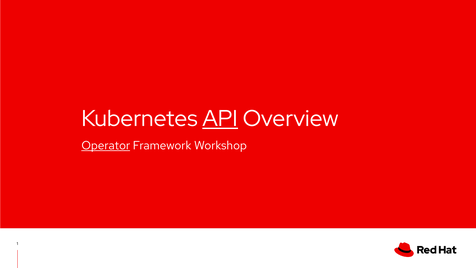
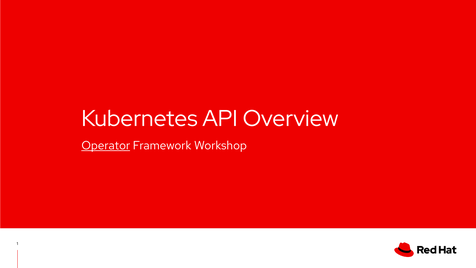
API underline: present -> none (220, 118)
